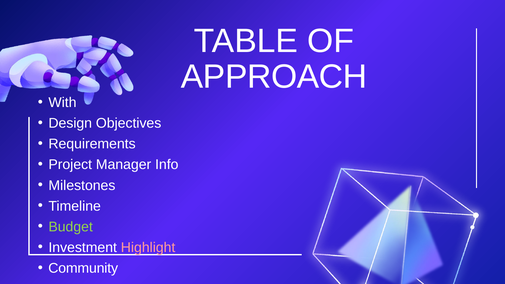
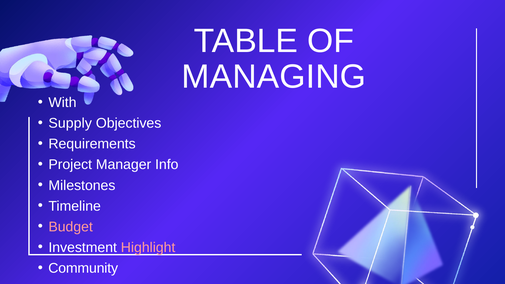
APPROACH: APPROACH -> MANAGING (274, 77)
Design: Design -> Supply (70, 123)
Budget colour: light green -> pink (71, 227)
